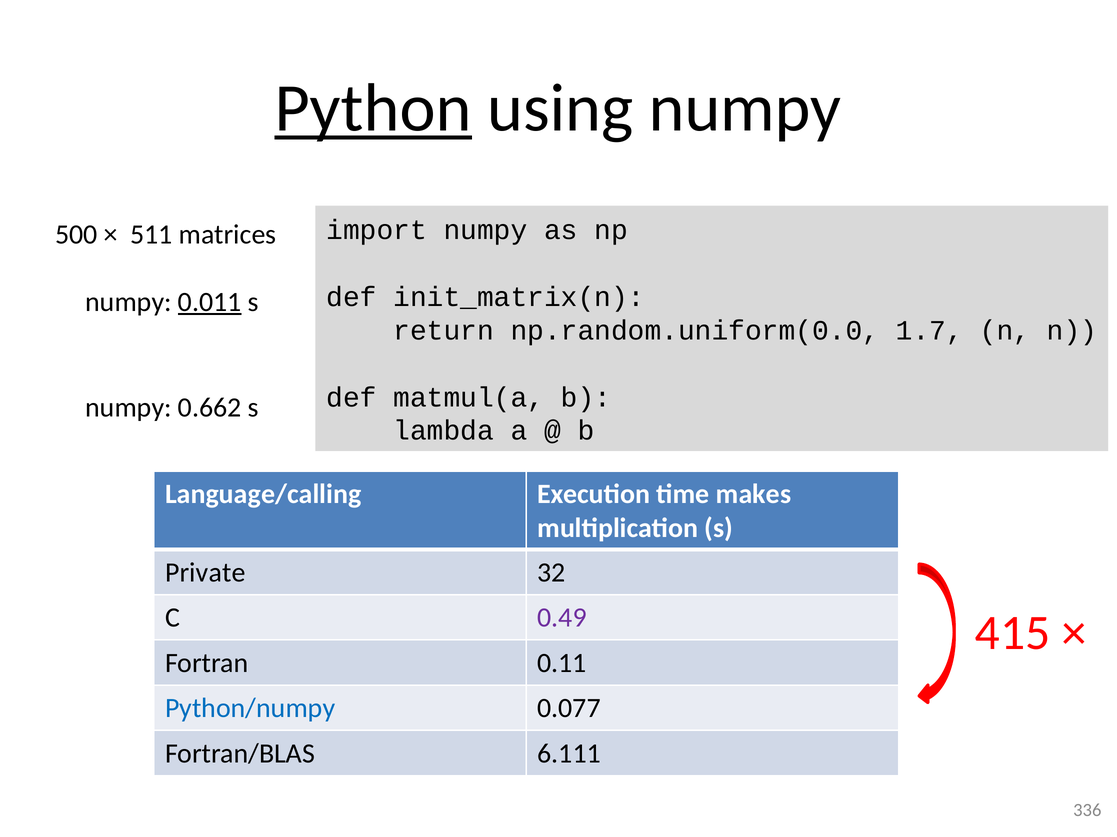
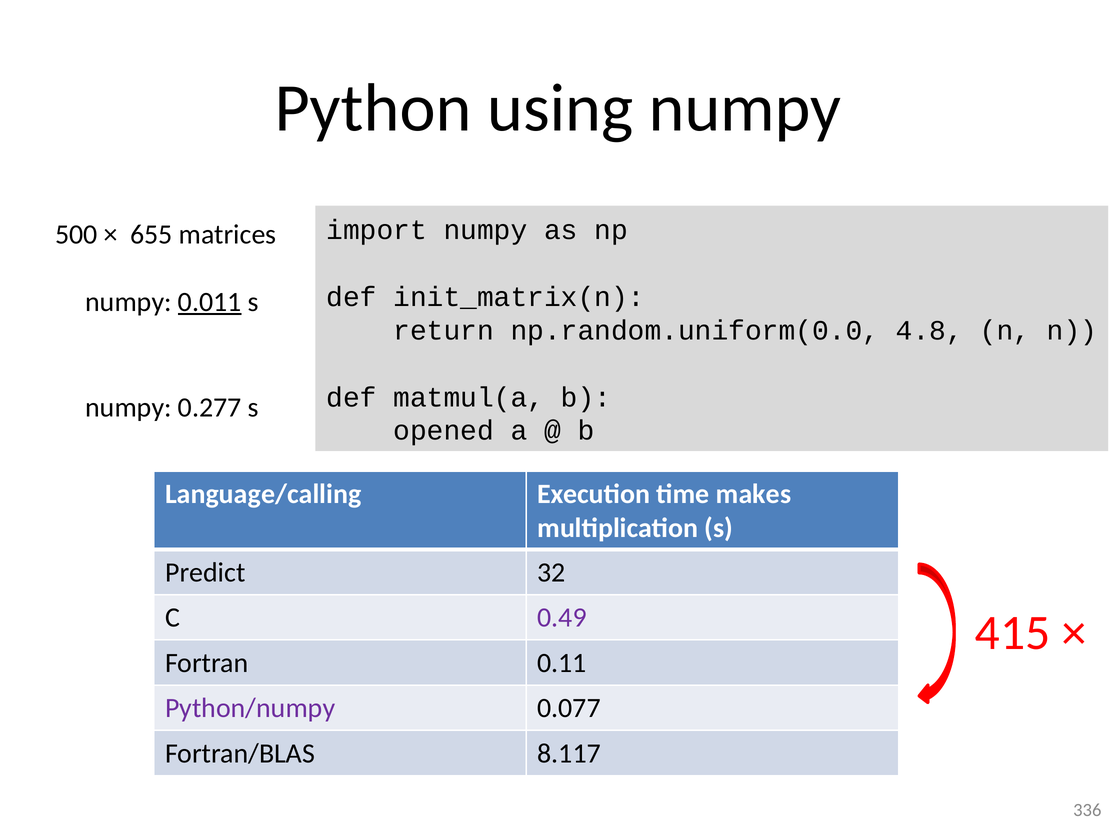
Python underline: present -> none (373, 108)
511: 511 -> 655 (151, 235)
1.7: 1.7 -> 4.8 (929, 331)
0.662: 0.662 -> 0.277 (210, 408)
lambda: lambda -> opened (444, 431)
Private: Private -> Predict (205, 573)
Python/numpy colour: blue -> purple (250, 709)
6.111: 6.111 -> 8.117 (569, 754)
